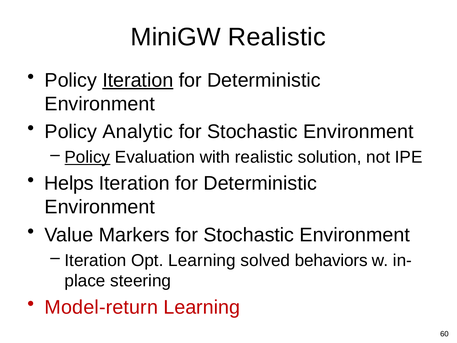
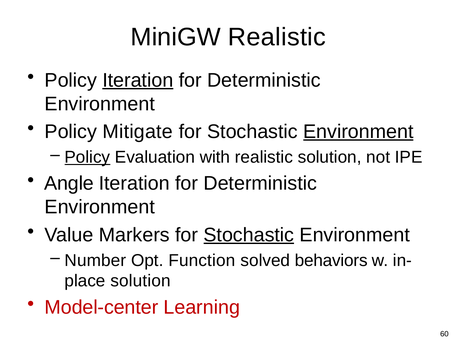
Analytic: Analytic -> Mitigate (138, 132)
Environment underline: none -> present (358, 132)
Helps: Helps -> Angle (69, 183)
Stochastic underline: none -> present (249, 235)
Iteration: Iteration -> Number (95, 260)
Opt Learning: Learning -> Function (202, 260)
steering: steering -> solution (141, 281)
Model-return: Model-return -> Model-center (101, 307)
